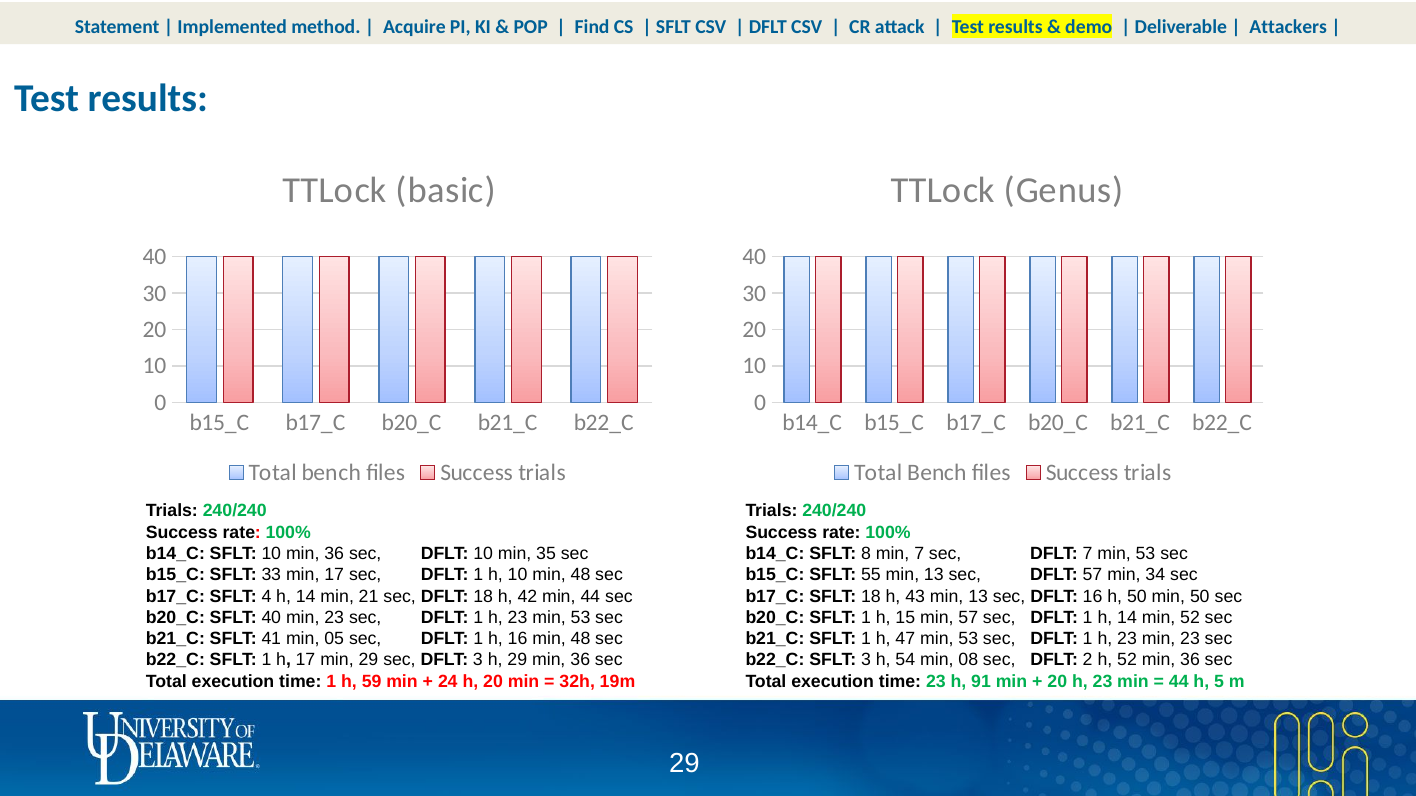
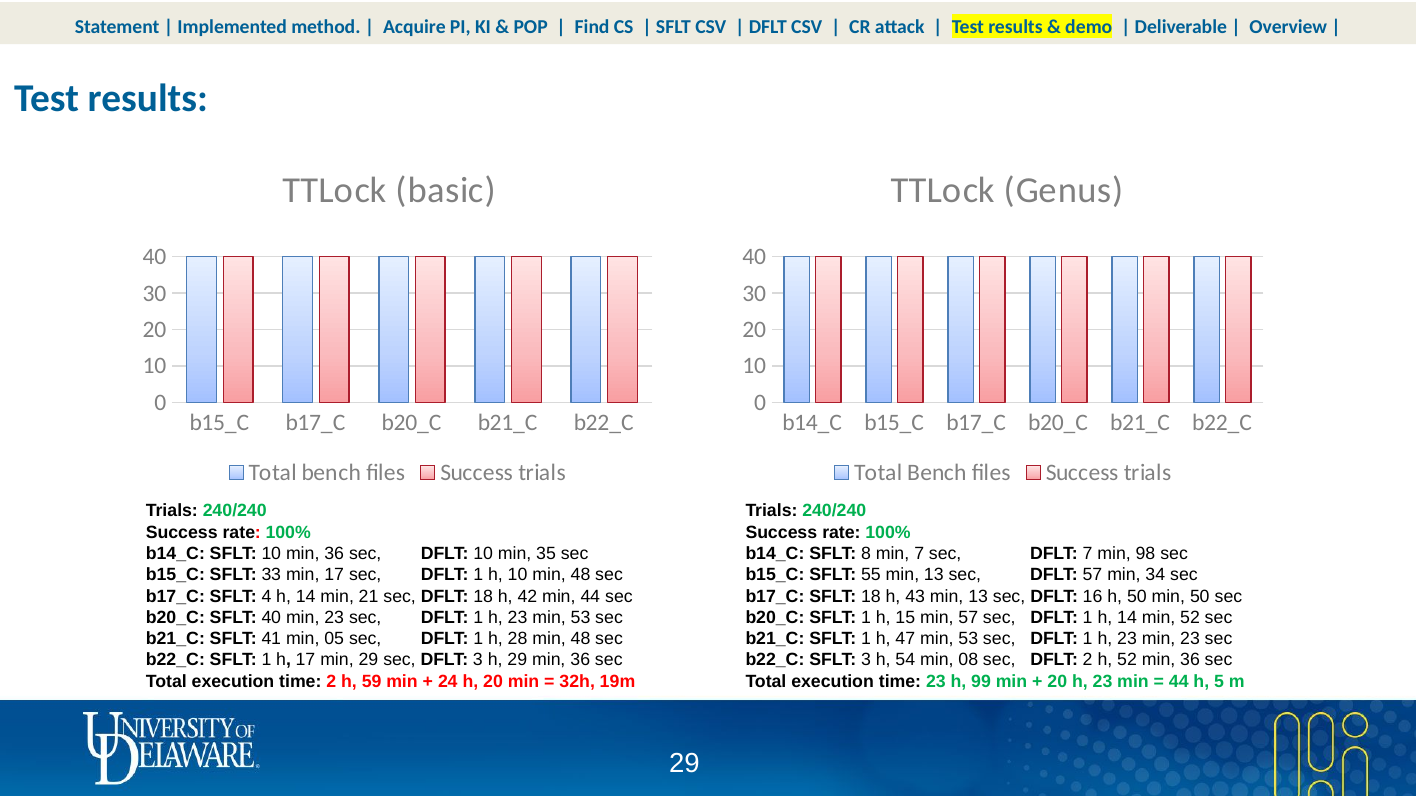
Attackers: Attackers -> Overview (1288, 27)
7 min 53: 53 -> 98 (1145, 554)
h 16: 16 -> 28 (518, 639)
time 1: 1 -> 2 (331, 682)
91: 91 -> 99 (981, 682)
